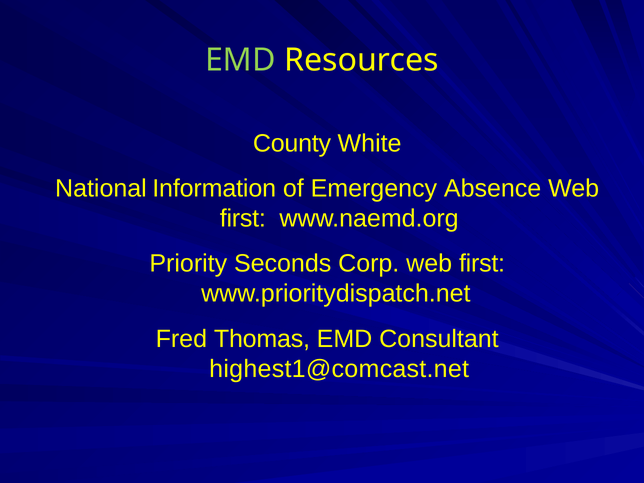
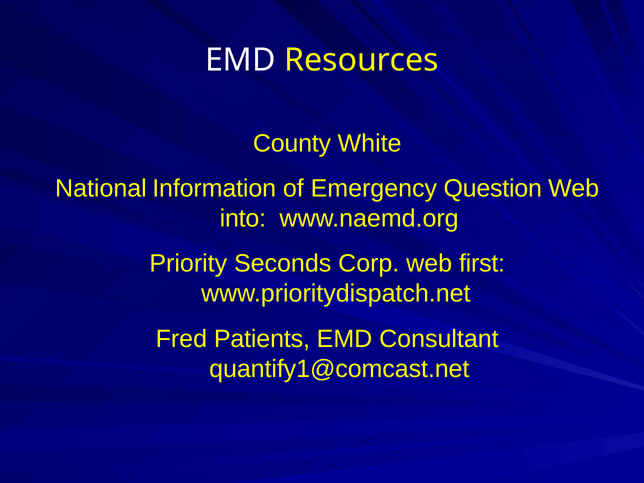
EMD colour: light green -> white (240, 60)
Absence: Absence -> Question (493, 188)
first: first -> into (243, 218)
Thomas: Thomas -> Patients (262, 339)
highest1@comcast.net: highest1@comcast.net -> quantify1@comcast.net (339, 369)
